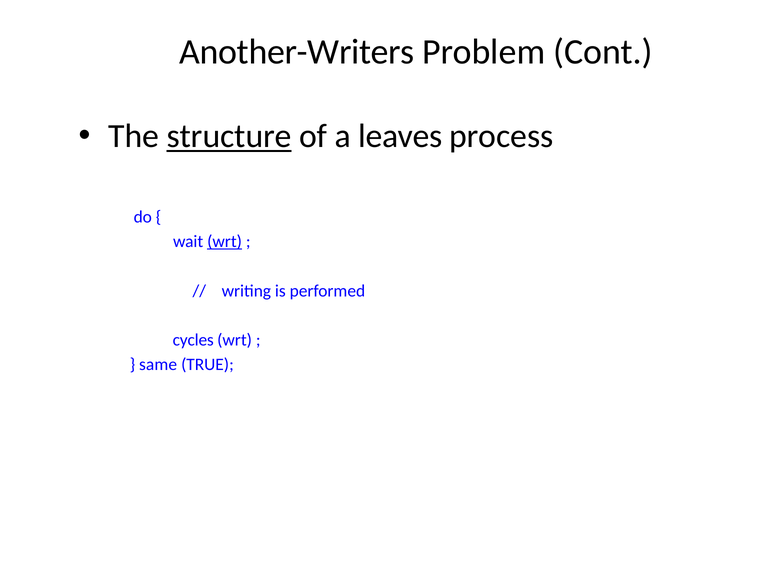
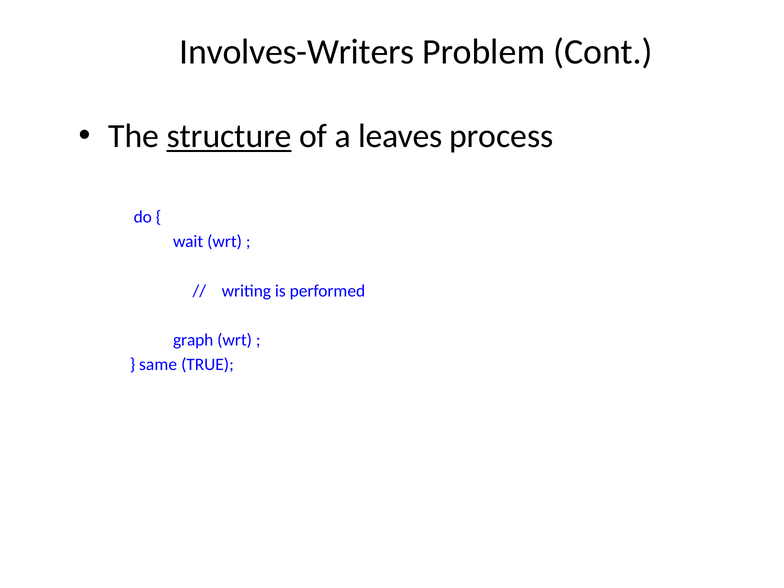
Another-Writers: Another-Writers -> Involves-Writers (297, 52)
wrt underline: present -> none (225, 242)
cycles: cycles -> graph (193, 340)
